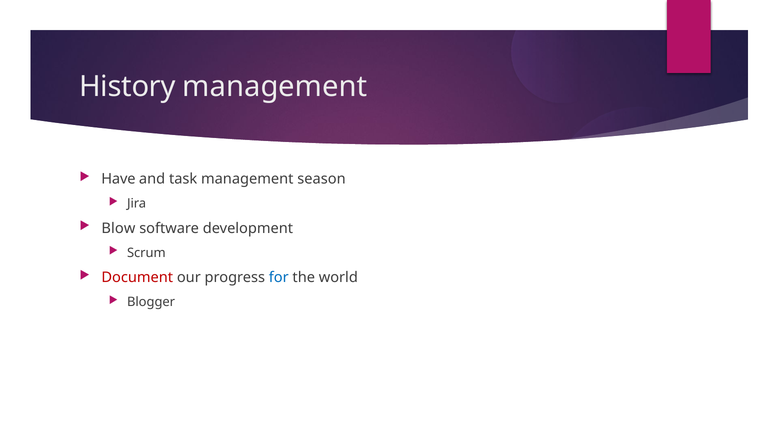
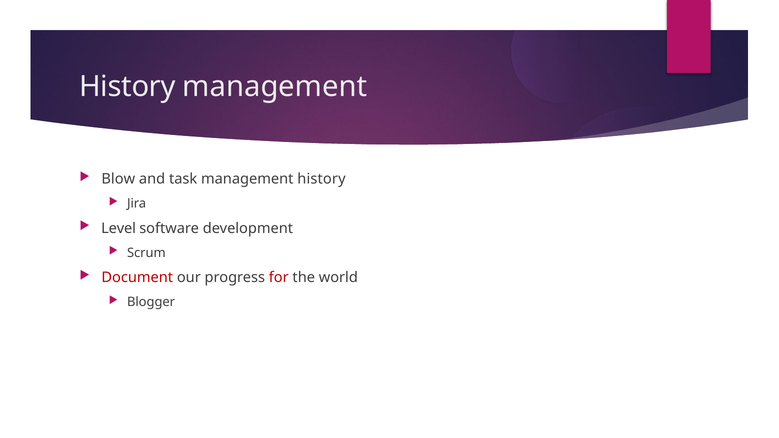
Have: Have -> Blow (118, 179)
management season: season -> history (321, 179)
Blow: Blow -> Level (119, 228)
for colour: blue -> red (279, 278)
